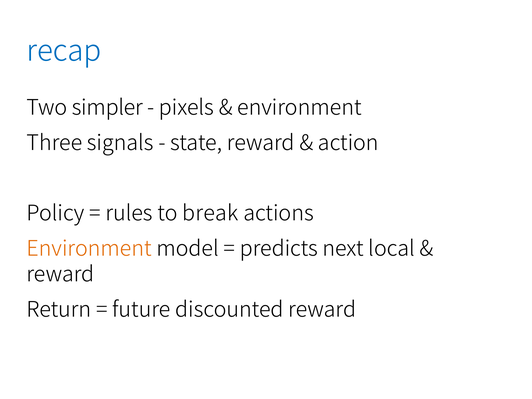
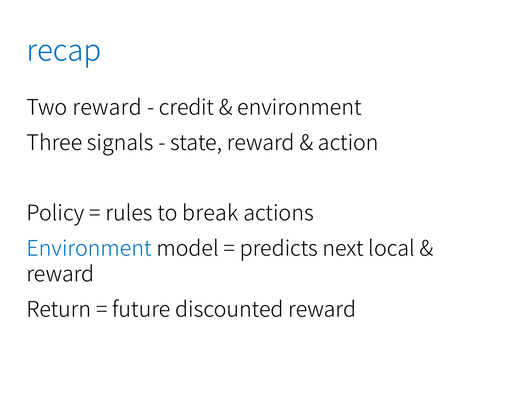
Two simpler: simpler -> reward (107, 108)
pixels: pixels -> credit (187, 108)
Environment colour: orange -> blue (89, 249)
